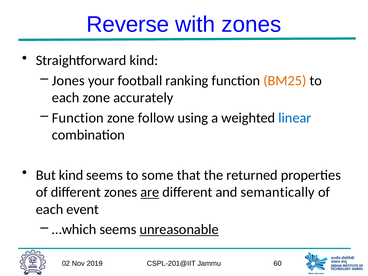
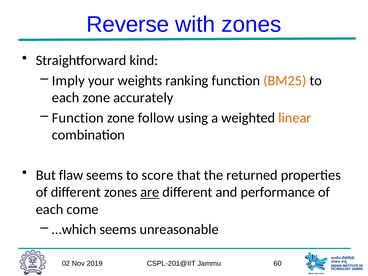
Jones: Jones -> Imply (68, 81)
football: football -> weights (140, 81)
linear colour: blue -> orange (295, 118)
But kind: kind -> flaw (71, 175)
some: some -> score (157, 175)
semantically: semantically -> performance (278, 192)
event: event -> come (83, 209)
unreasonable underline: present -> none (179, 229)
